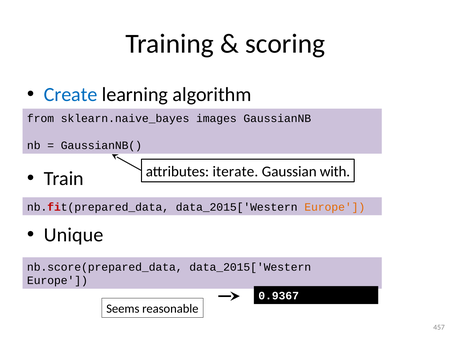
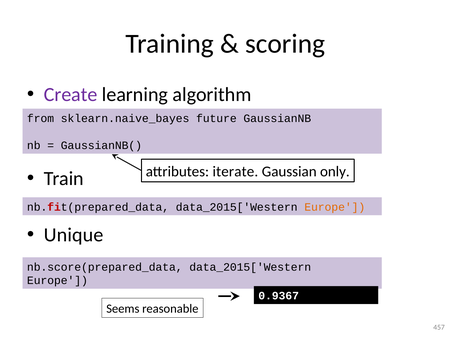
Create colour: blue -> purple (71, 95)
images: images -> future (216, 119)
with: with -> only (335, 172)
